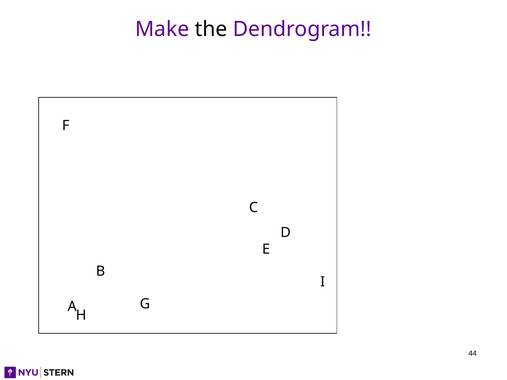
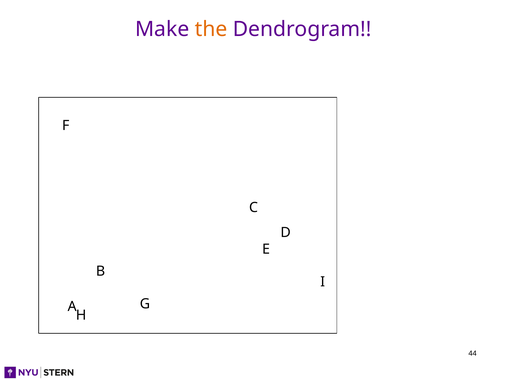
the colour: black -> orange (211, 29)
